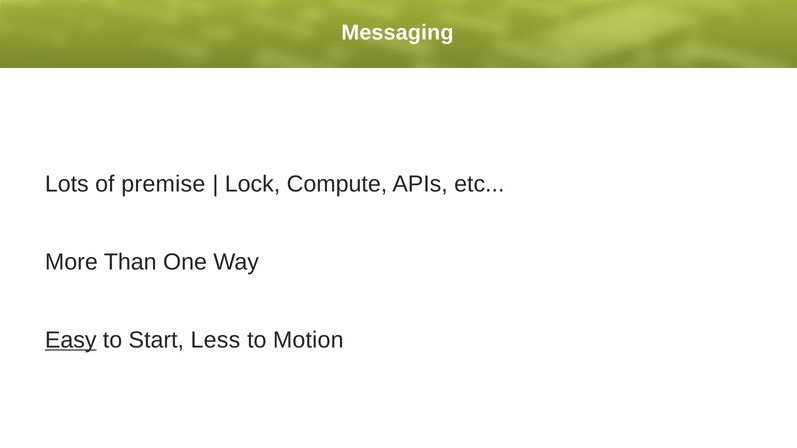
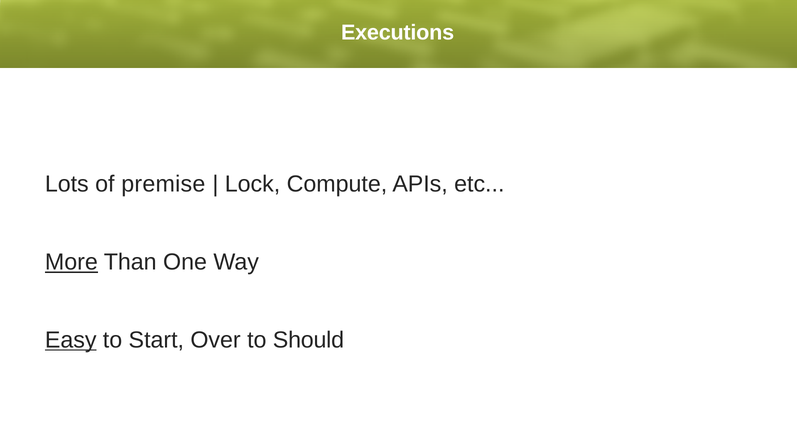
Messaging: Messaging -> Executions (398, 32)
More underline: none -> present (71, 262)
Less: Less -> Over (216, 340)
Motion: Motion -> Should (308, 340)
